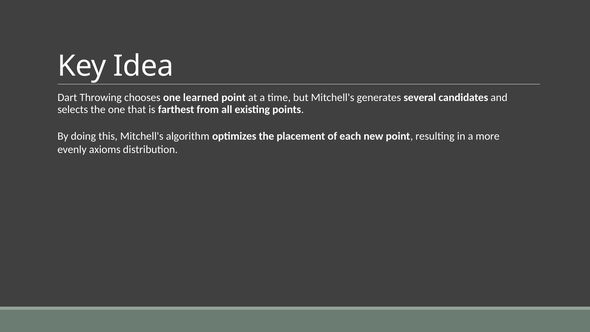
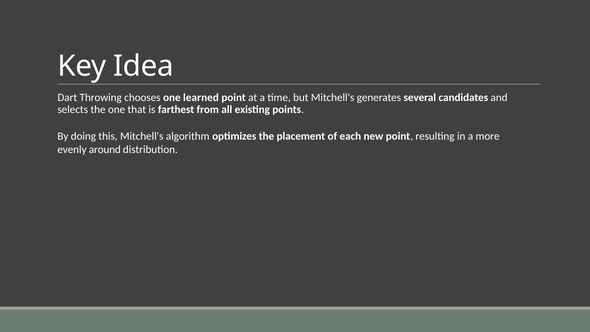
axioms: axioms -> around (105, 149)
